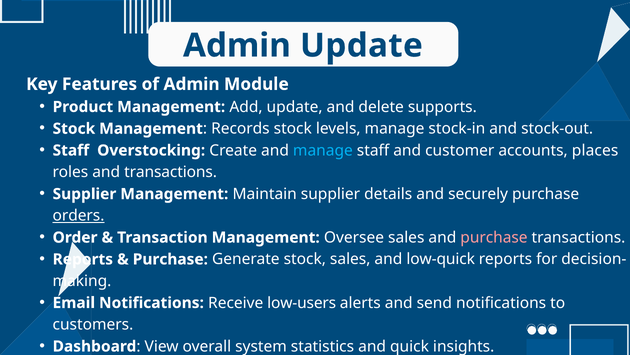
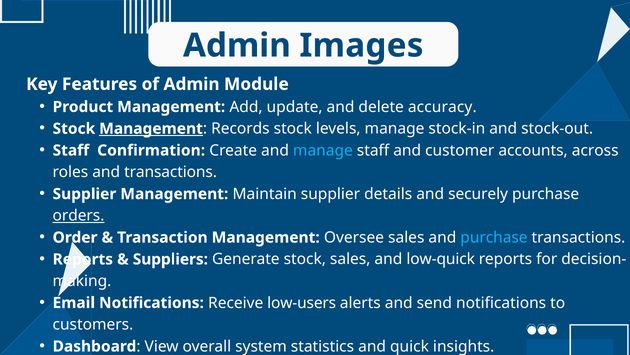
Admin Update: Update -> Images (361, 45)
supports: supports -> accuracy (442, 107)
Management underline: none -> present (151, 128)
Overstocking: Overstocking -> Confirmation (151, 150)
places: places -> across (595, 150)
purchase colour: pink -> light blue (494, 237)
Purchase: Purchase -> Suppliers (170, 259)
